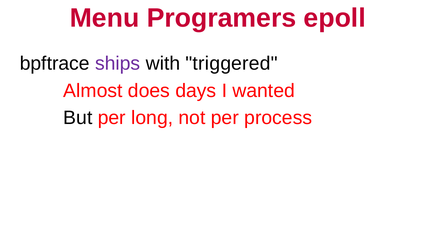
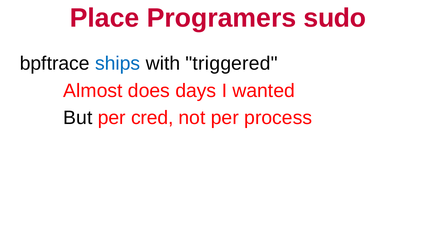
Menu: Menu -> Place (105, 18)
epoll: epoll -> sudo (335, 18)
ships colour: purple -> blue (118, 64)
long: long -> cred (152, 118)
